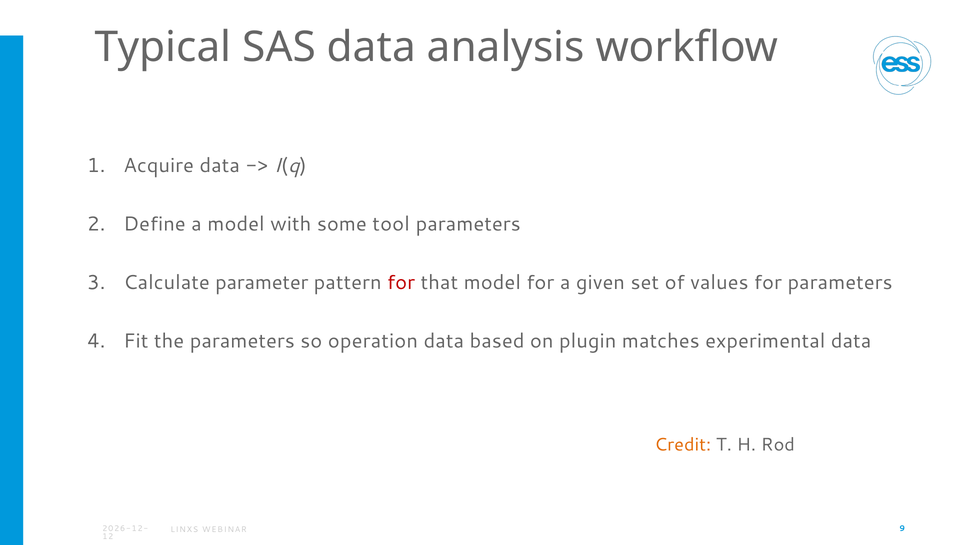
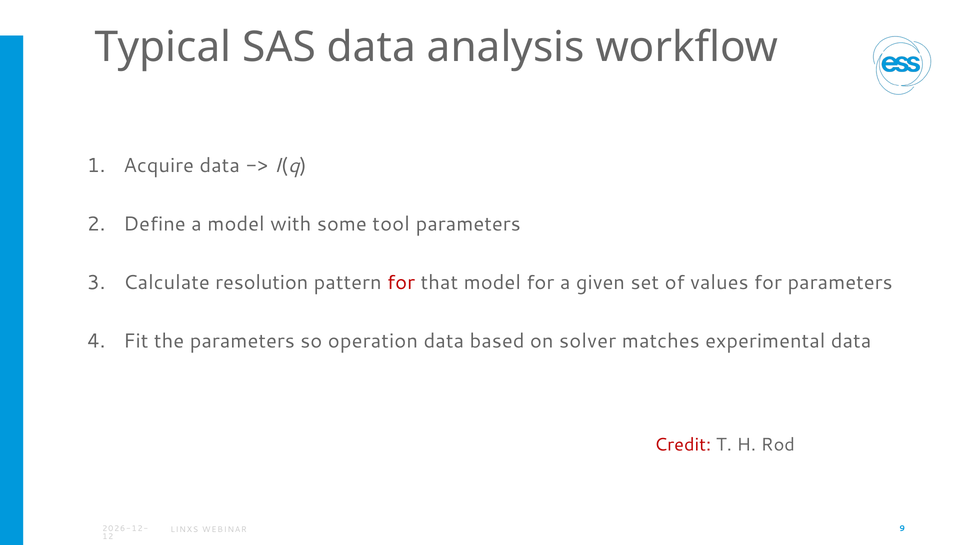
parameter: parameter -> resolution (262, 283)
plugin: plugin -> solver (588, 341)
Credit colour: orange -> red (683, 445)
